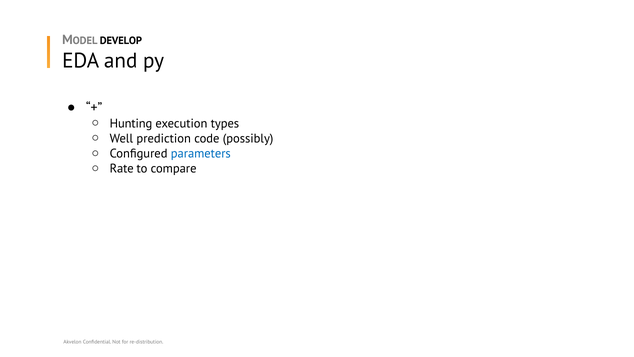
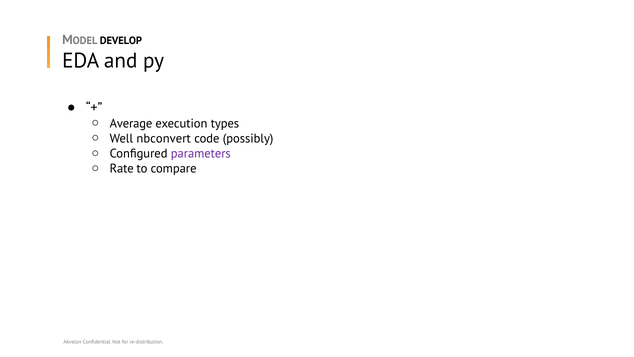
Hunting: Hunting -> Average (131, 123)
prediction: prediction -> nbconvert (164, 138)
parameters colour: blue -> purple (201, 153)
